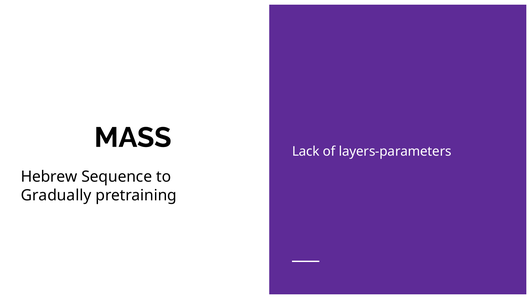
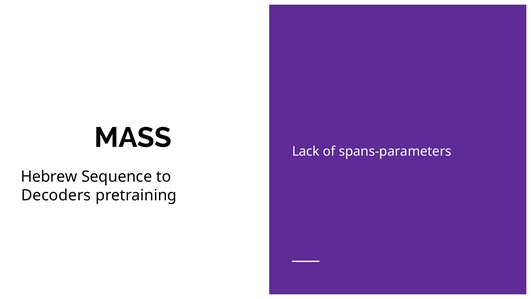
layers-parameters: layers-parameters -> spans-parameters (395, 151)
Gradually: Gradually -> Decoders (56, 195)
